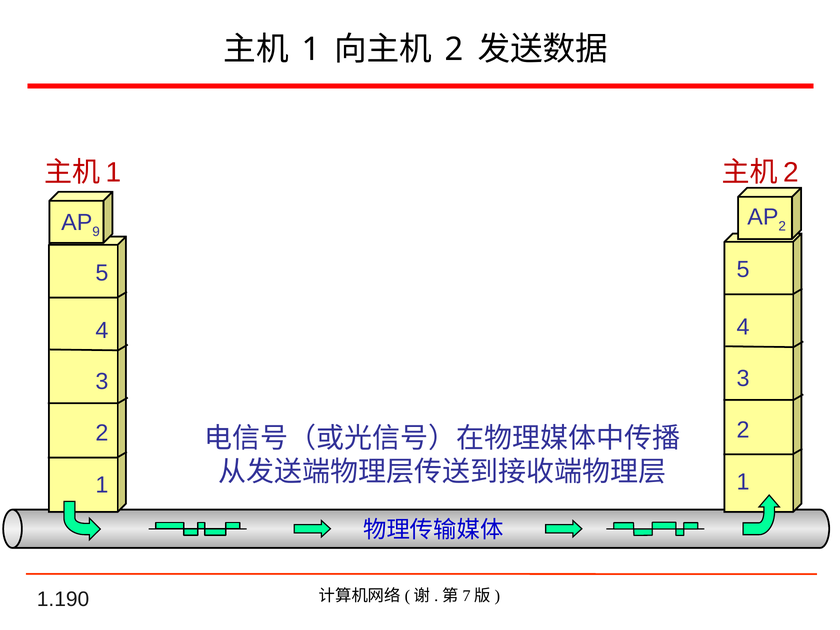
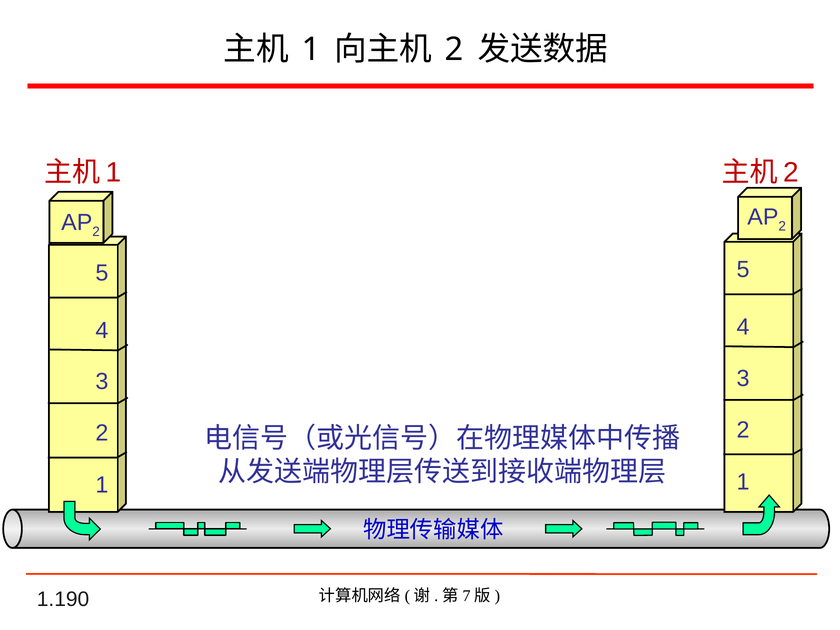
9: 9 -> 2 (96, 232)
